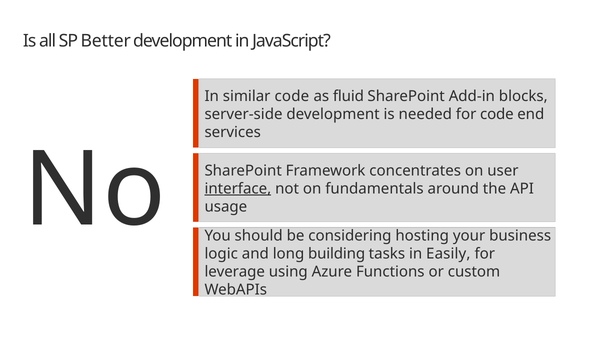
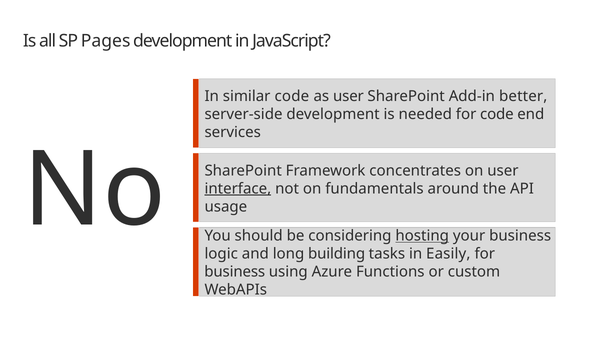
Better: Better -> Pages (106, 41)
as fluid: fluid -> user (348, 96)
blocks: blocks -> better (523, 96)
hosting underline: none -> present (422, 236)
leverage: leverage -> business (235, 272)
